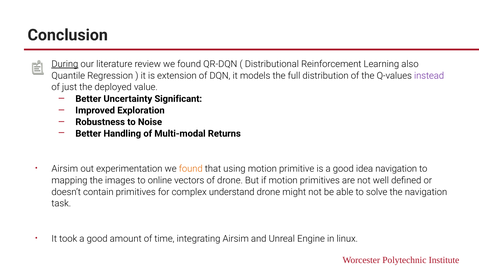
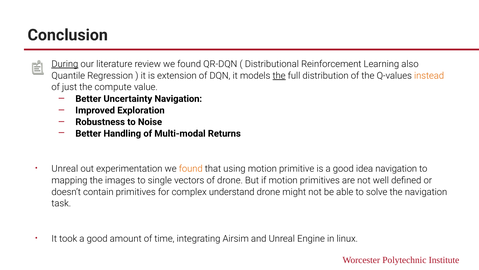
the underline: none -> present (279, 75)
instead colour: purple -> orange (429, 75)
deployed: deployed -> compute (113, 87)
Uncertainty Significant: Significant -> Navigation (178, 99)
Airsim: Airsim -> Unreal (65, 168)
online: online -> single (160, 180)
